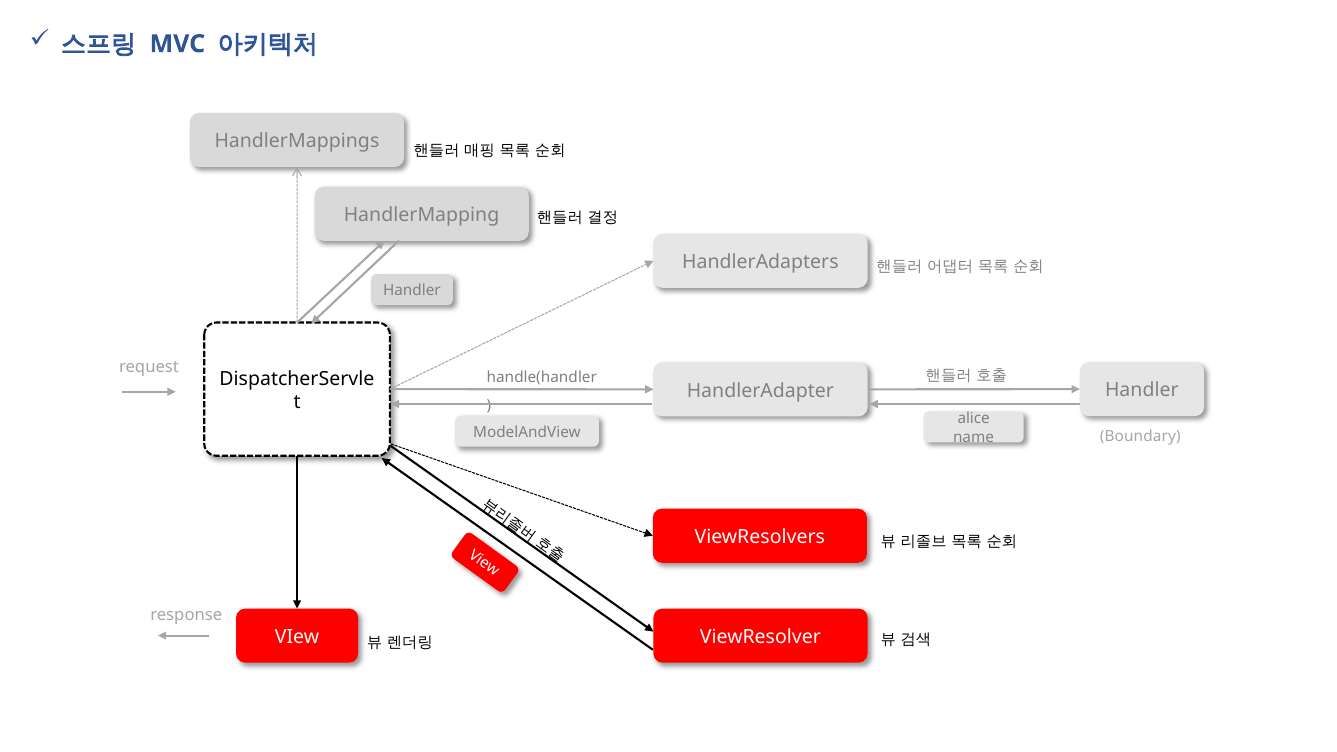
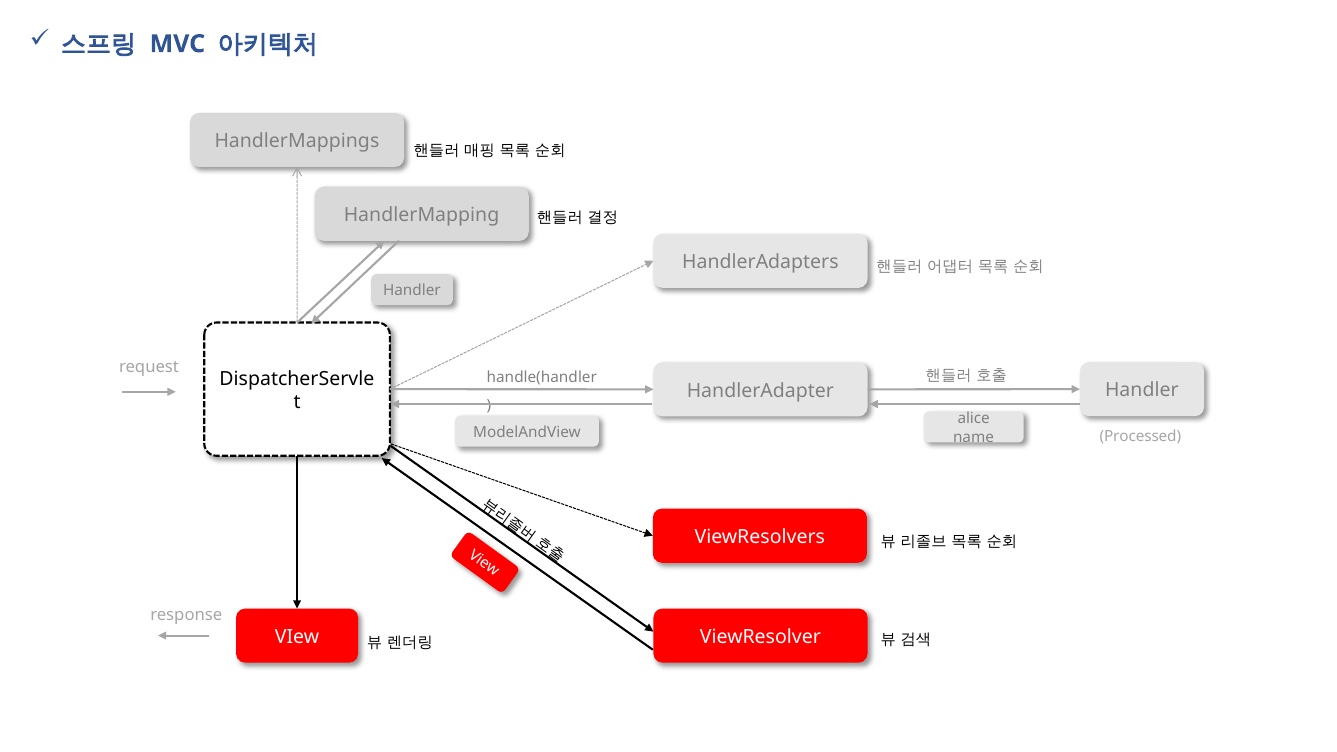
Boundary: Boundary -> Processed (1140, 437)
